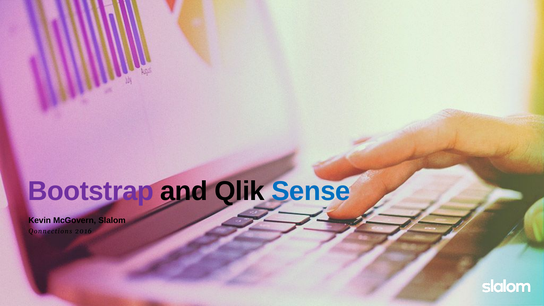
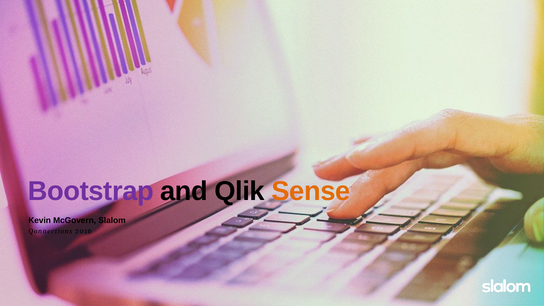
Sense colour: blue -> orange (311, 191)
